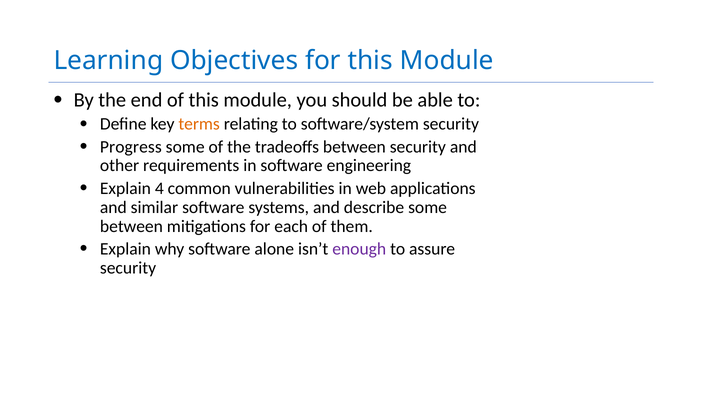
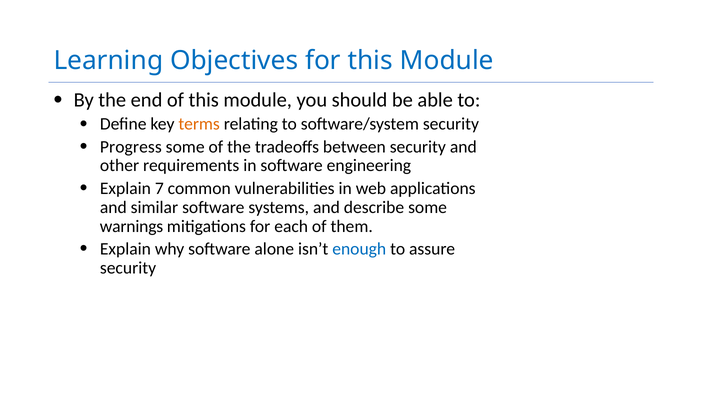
4: 4 -> 7 (159, 188)
between: between -> warnings (132, 226)
enough colour: purple -> blue (359, 249)
